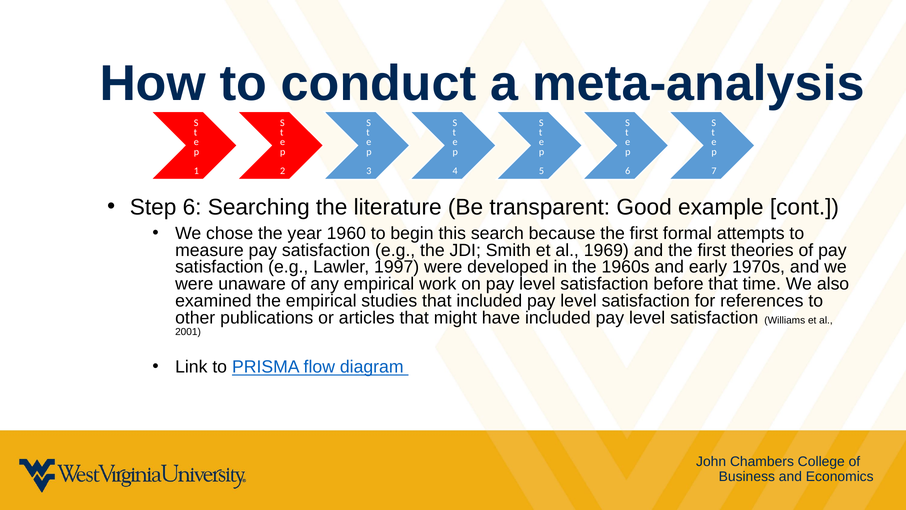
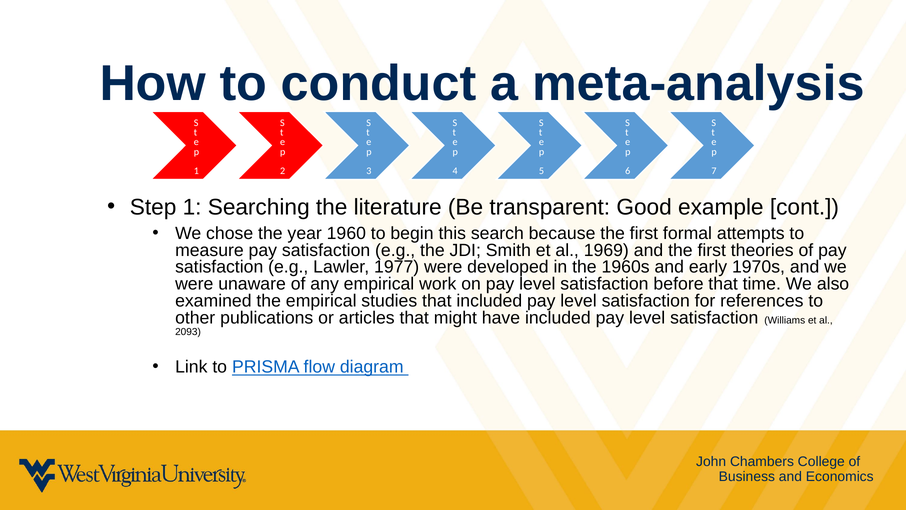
Step 6: 6 -> 1 (192, 207)
1997: 1997 -> 1977 (397, 267)
2001: 2001 -> 2093 (188, 331)
